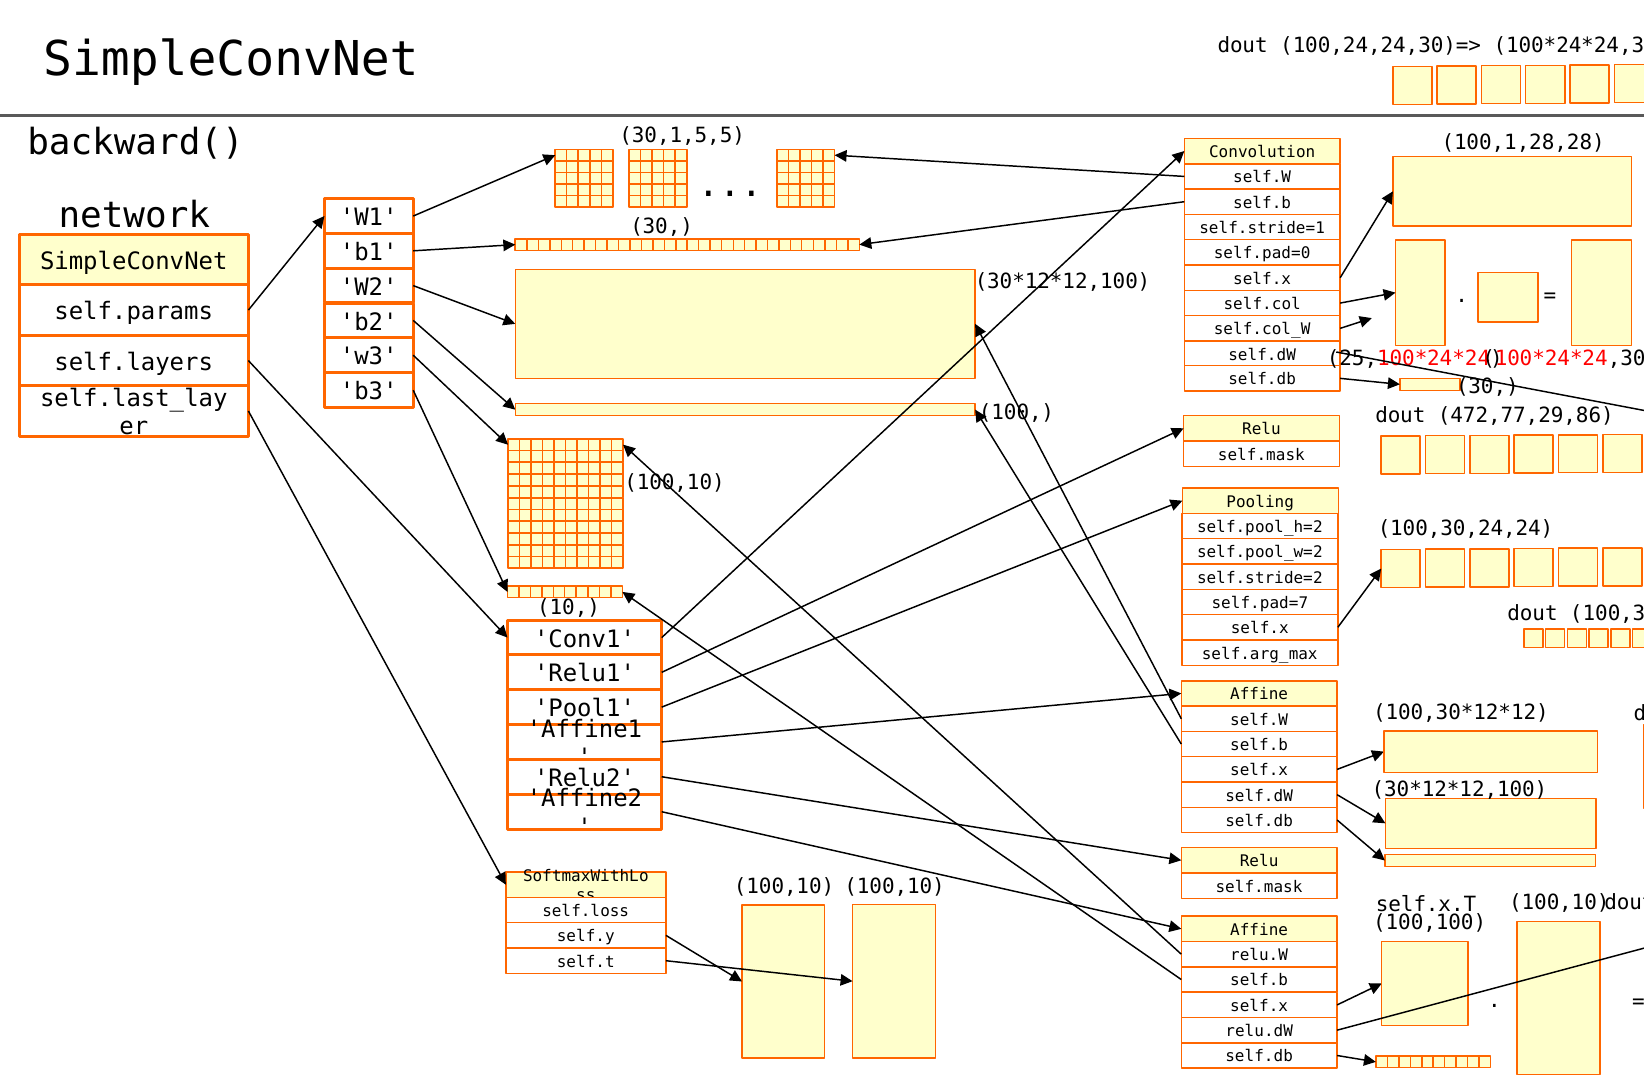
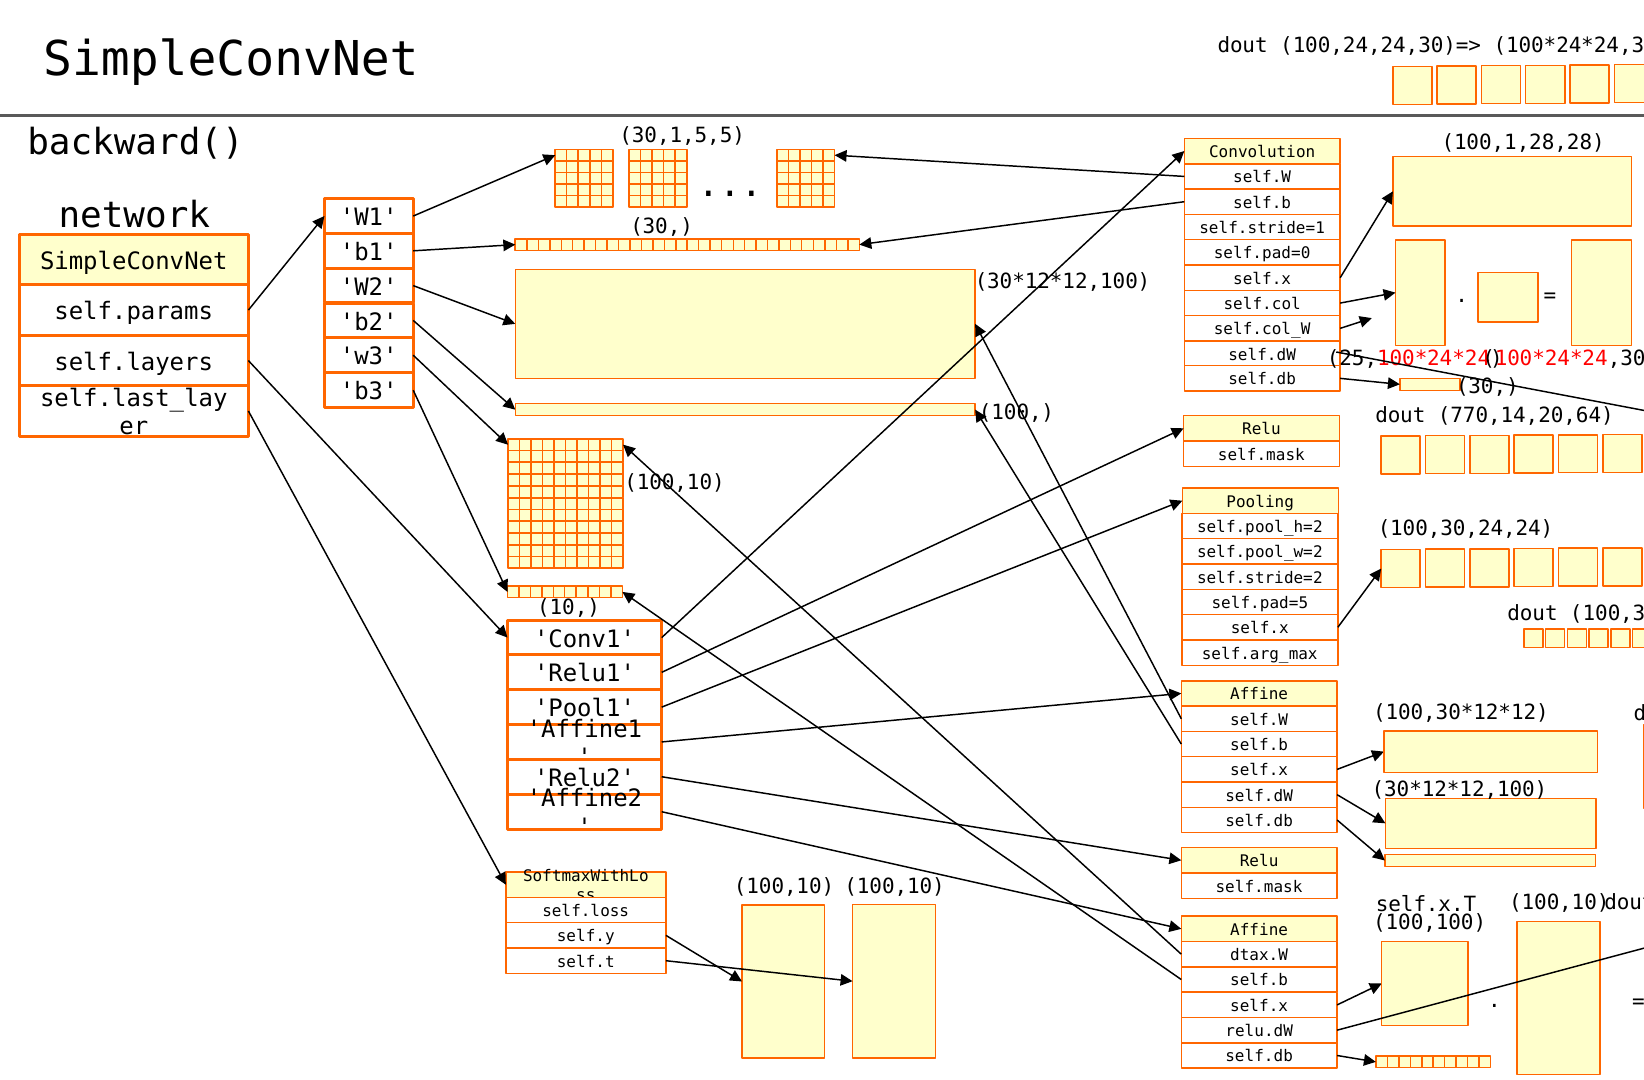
472,77,29,86: 472,77,29,86 -> 770,14,20,64 (1526, 415)
self.pad=7: self.pad=7 -> self.pad=5 (1260, 603)
relu.W: relu.W -> dtax.W (1259, 955)
